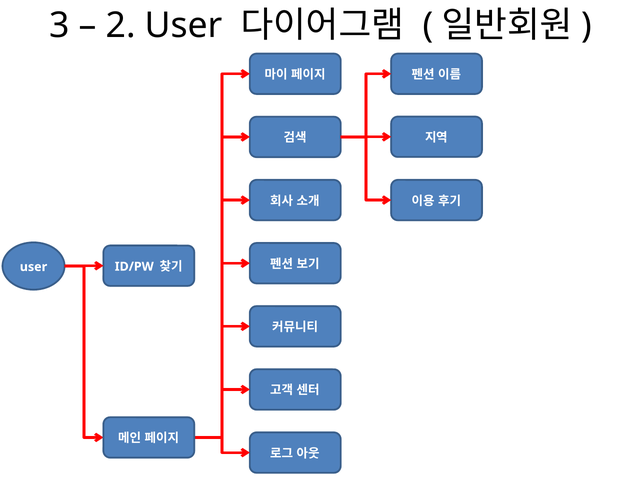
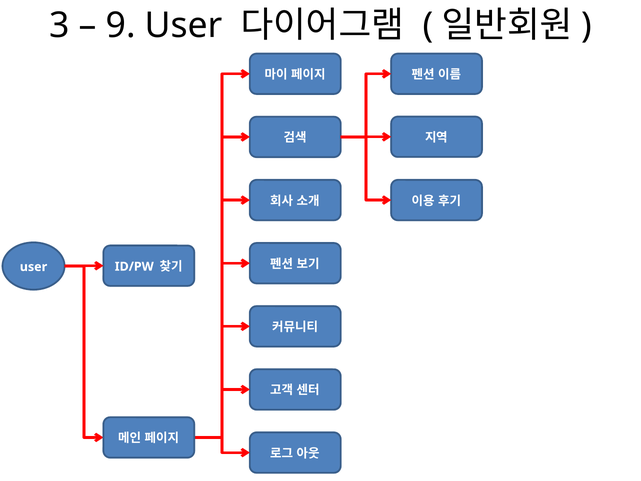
2: 2 -> 9 (121, 25)
